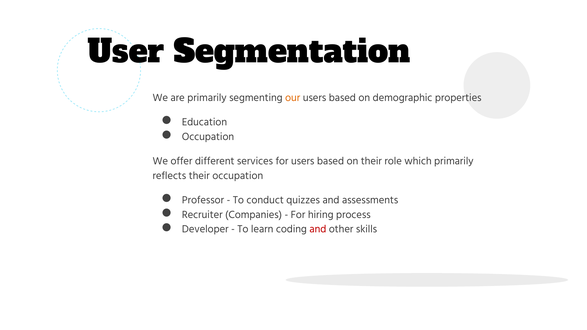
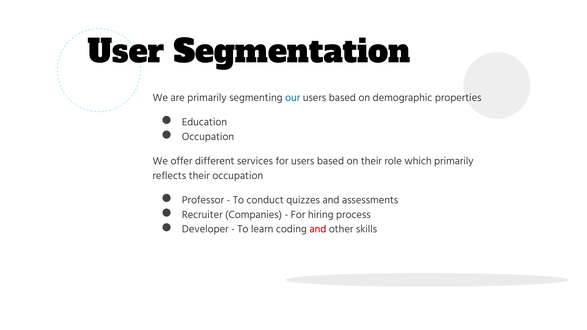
our colour: orange -> blue (293, 98)
